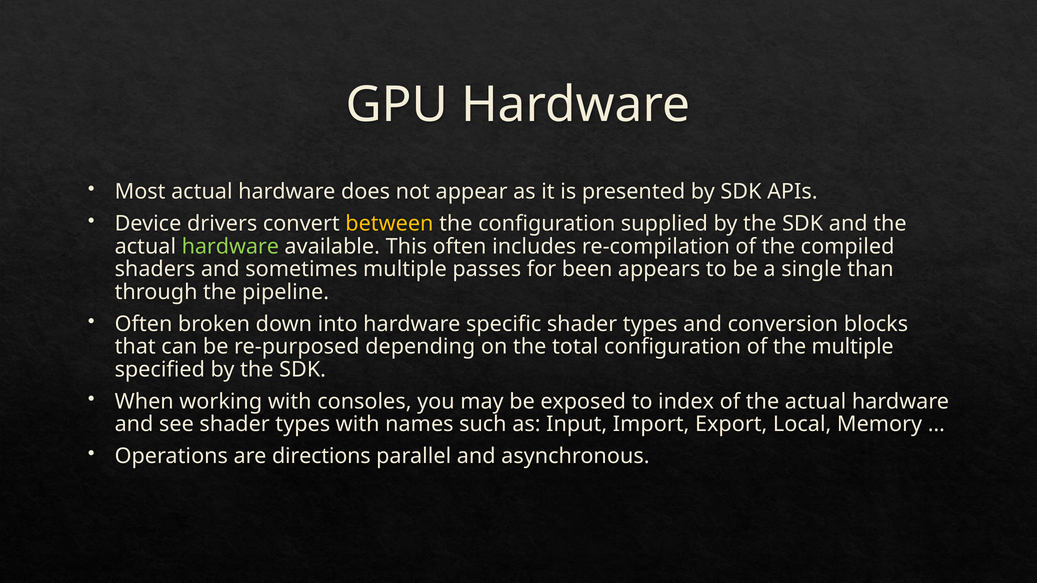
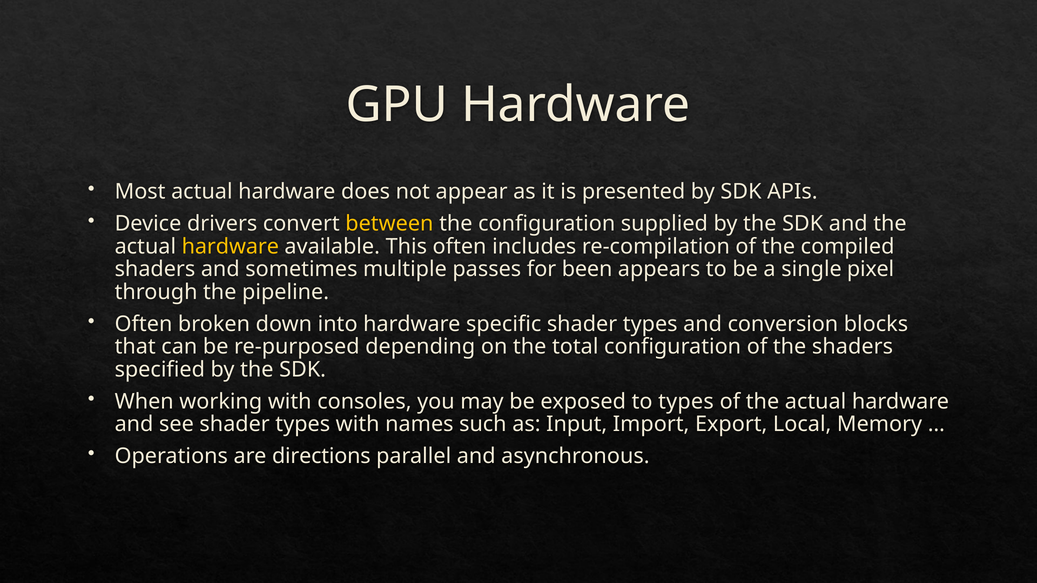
hardware colour: light green -> yellow (230, 247)
than: than -> pixel (871, 269)
the multiple: multiple -> shaders (852, 347)
to index: index -> types (686, 402)
